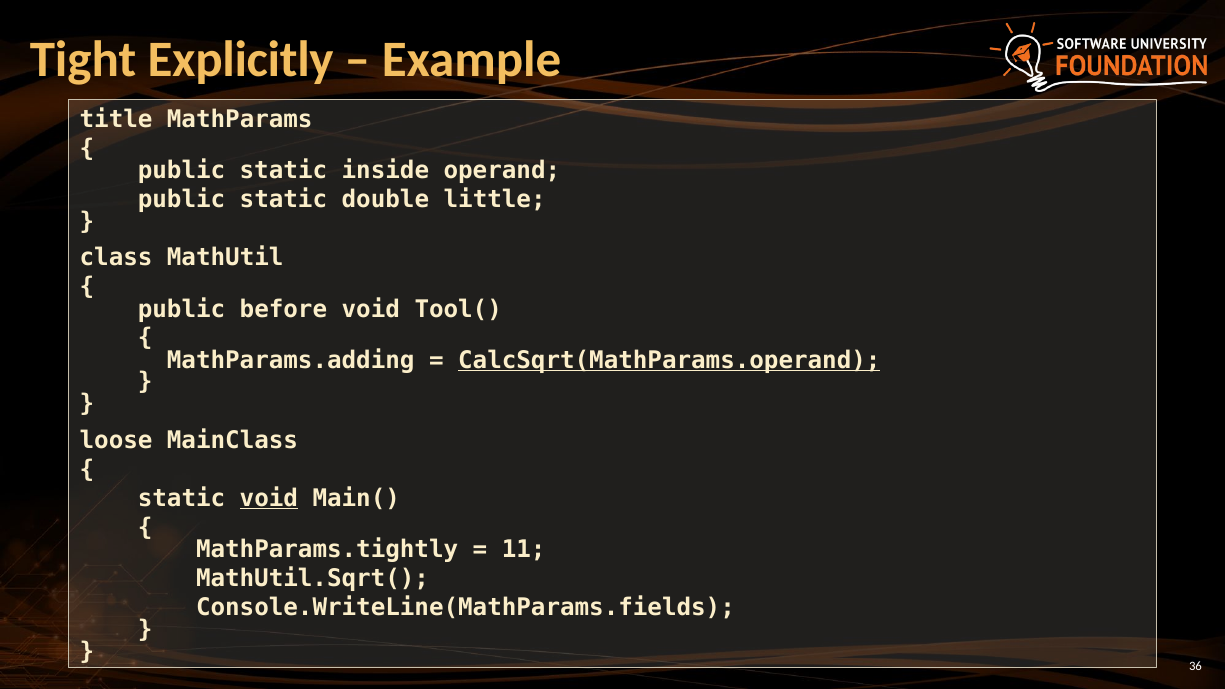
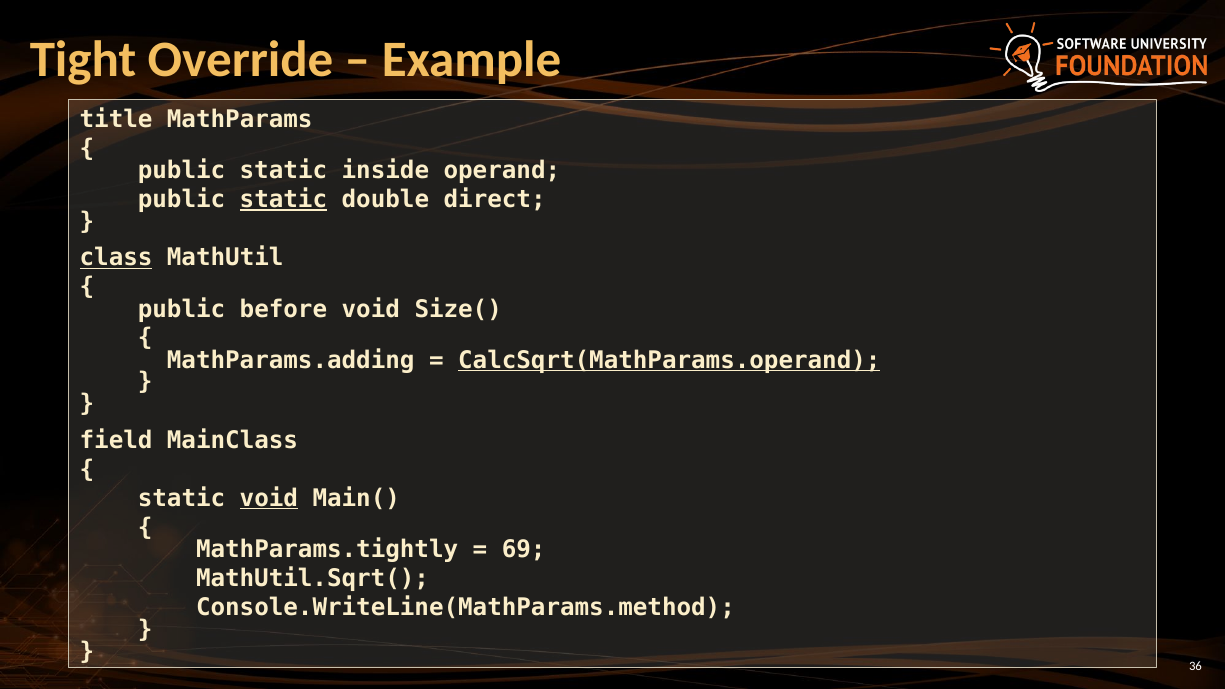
Explicitly: Explicitly -> Override (241, 60)
static underline: none -> present (283, 199)
little: little -> direct (495, 199)
class underline: none -> present (116, 258)
Tool(: Tool( -> Size( (458, 309)
loose: loose -> field (116, 440)
11: 11 -> 69 (524, 550)
Console.WriteLine(MathParams.fields: Console.WriteLine(MathParams.fields -> Console.WriteLine(MathParams.method (465, 607)
